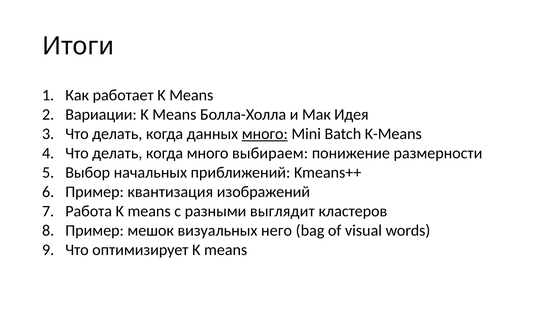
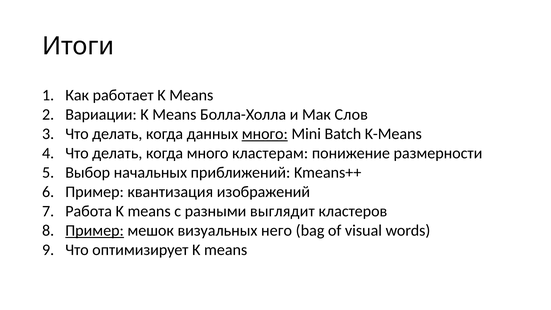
Идея: Идея -> Слов (351, 115)
выбираем: выбираем -> кластерам (270, 153)
Пример underline: none -> present (95, 230)
